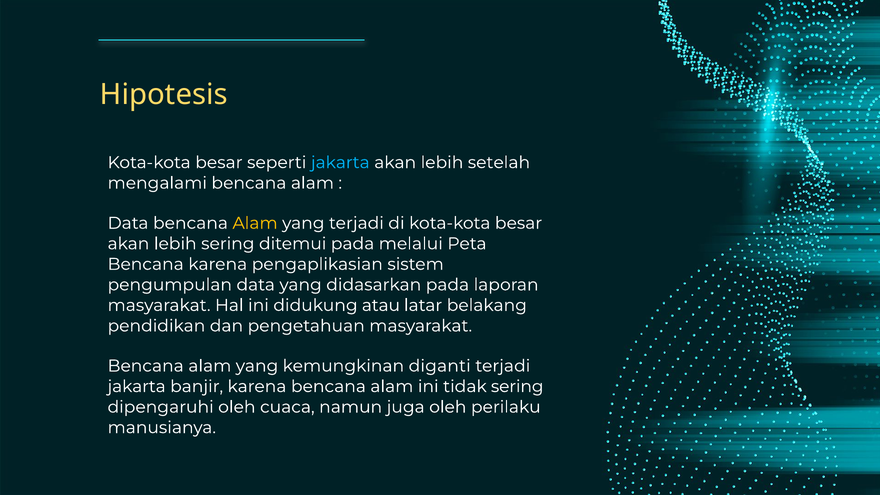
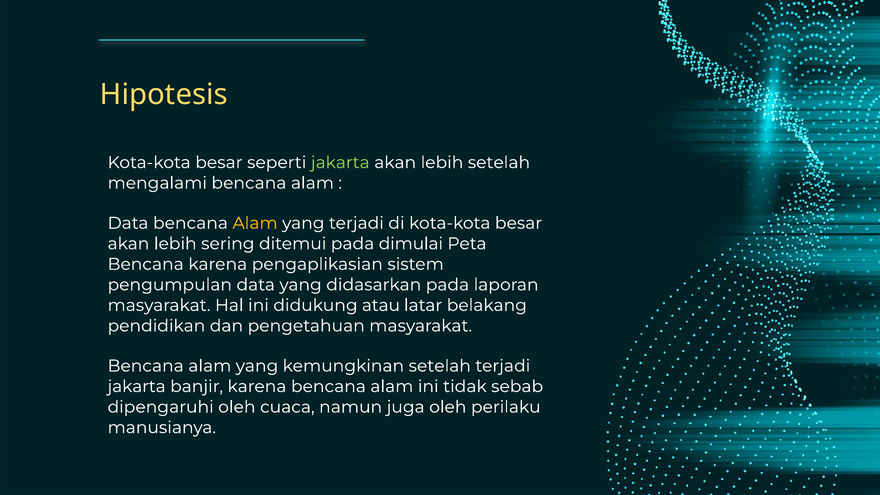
jakarta colour: light blue -> light green (340, 162)
melalui: melalui -> dimulai (411, 244)
kemungkinan diganti: diganti -> setelah (440, 366)
tidak sering: sering -> sebab (517, 386)
